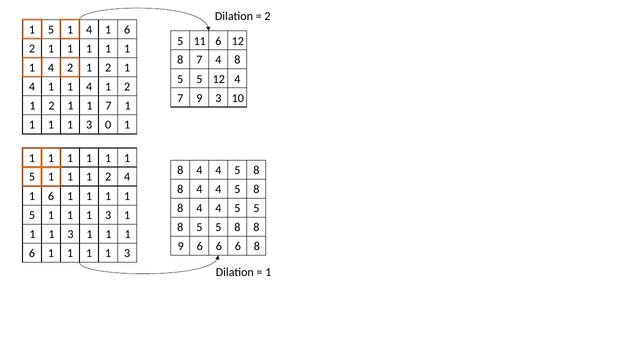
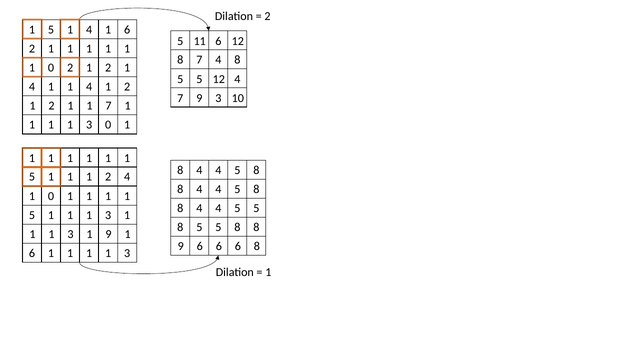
4: 4 -> 0 (51, 68)
6: 6 -> 0 (51, 196)
1: 1 -> 9 (109, 234)
